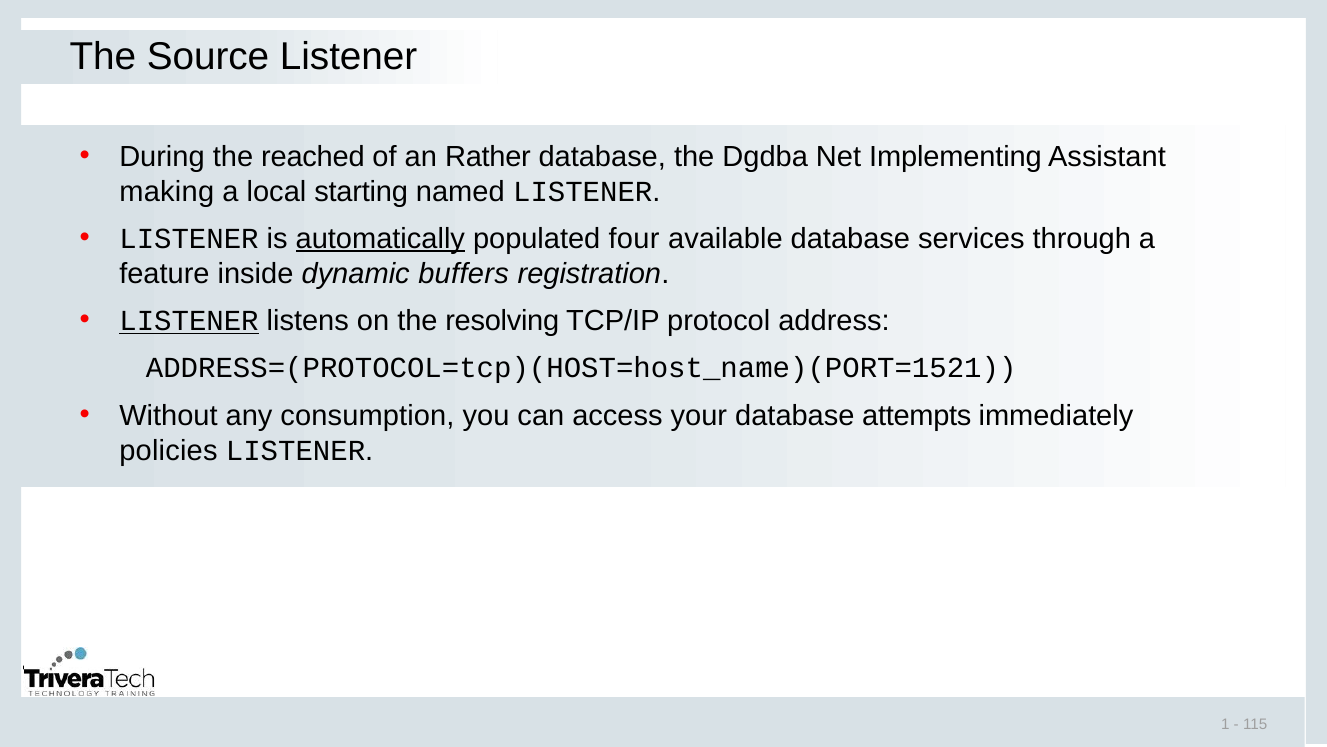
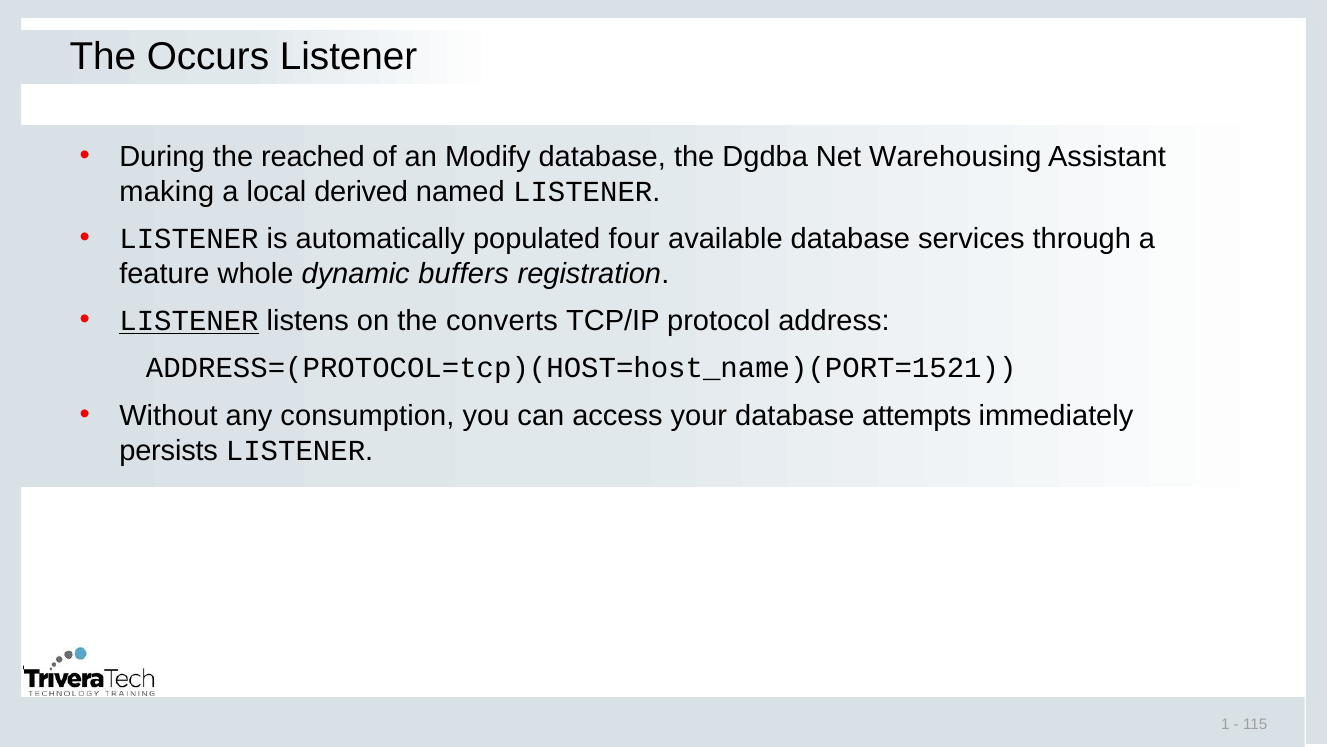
Source: Source -> Occurs (208, 57)
Rather: Rather -> Modify (488, 157)
Implementing: Implementing -> Warehousing (955, 157)
starting: starting -> derived (361, 191)
automatically underline: present -> none (380, 239)
inside: inside -> whole (256, 274)
resolving: resolving -> converts (502, 321)
policies: policies -> persists (169, 450)
